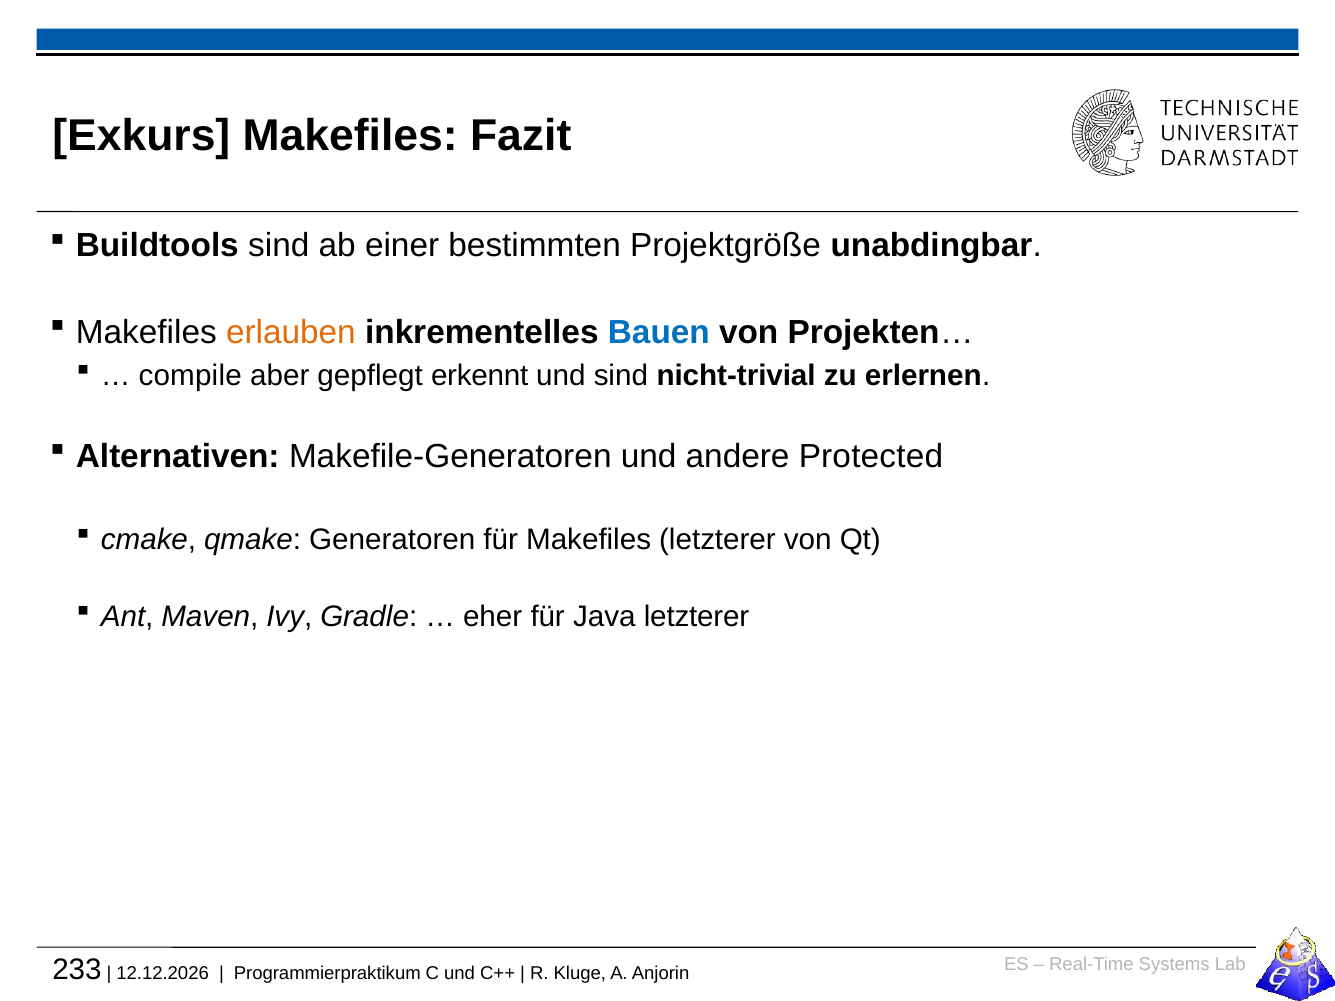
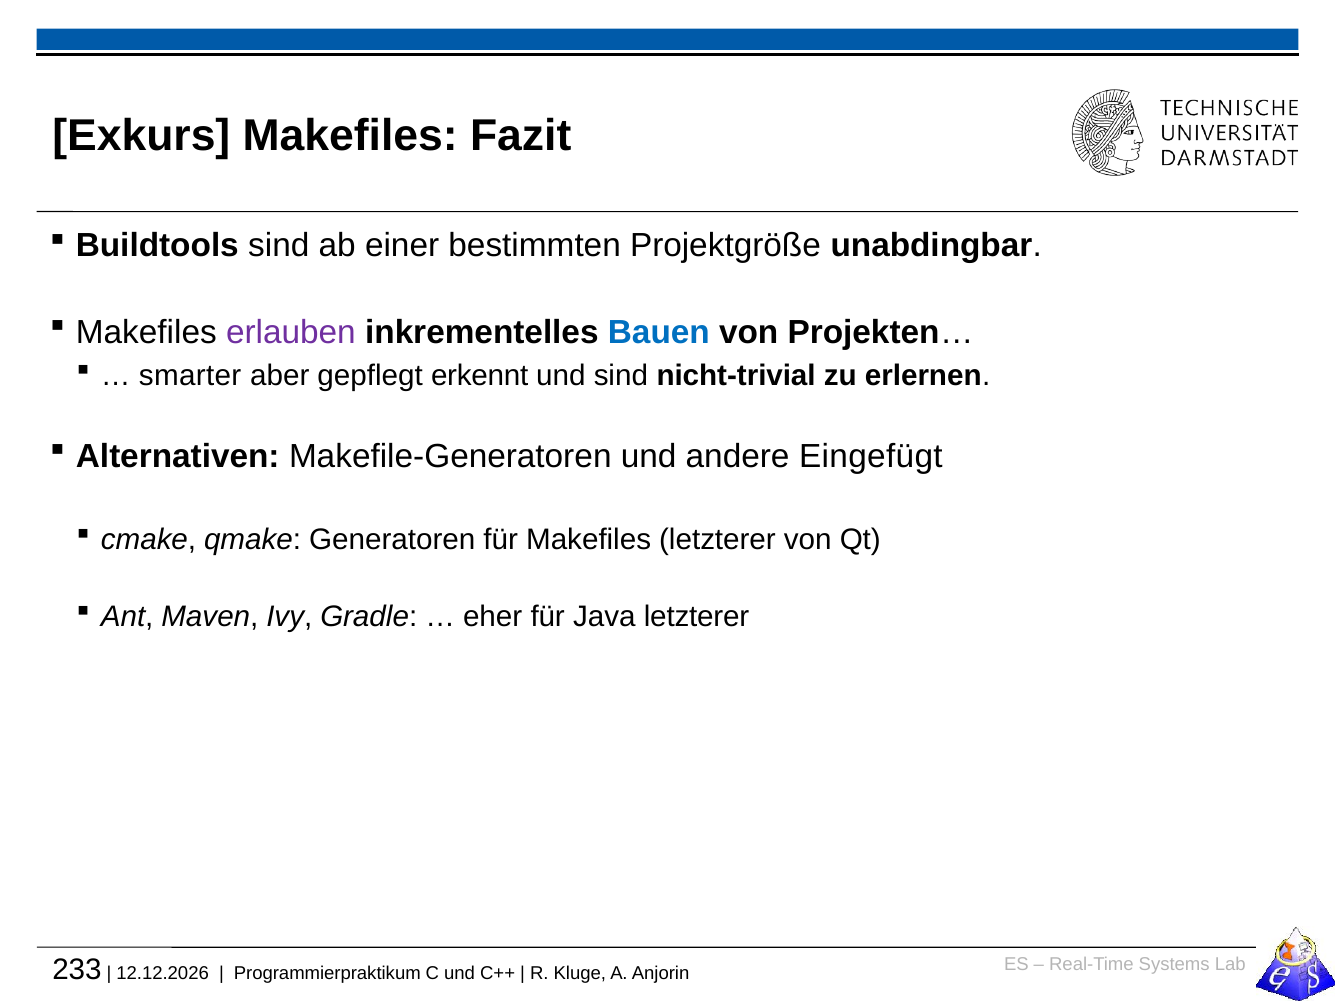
erlauben colour: orange -> purple (291, 333)
compile: compile -> smarter (190, 376)
Protected: Protected -> Eingefügt (871, 456)
